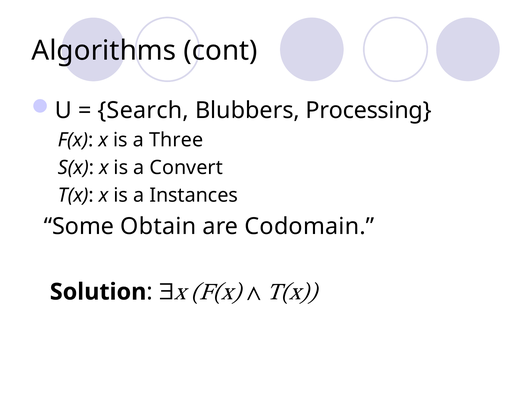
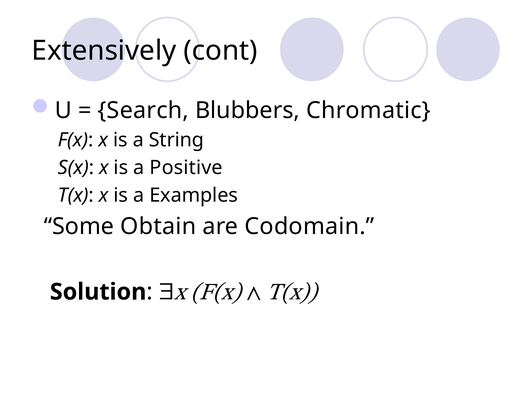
Algorithms: Algorithms -> Extensively (104, 51)
Processing: Processing -> Chromatic (368, 110)
Three: Three -> String (176, 140)
Convert: Convert -> Positive (186, 168)
Instances: Instances -> Examples (194, 195)
